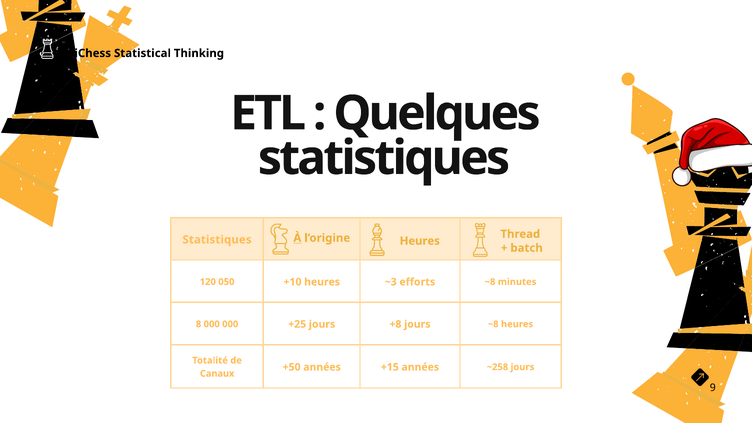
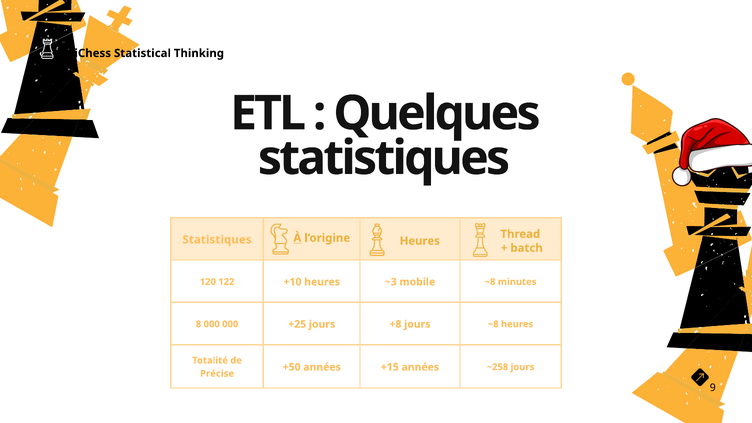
050: 050 -> 122 (226, 282)
efforts: efforts -> mobile (417, 282)
Canaux: Canaux -> Précise (217, 374)
